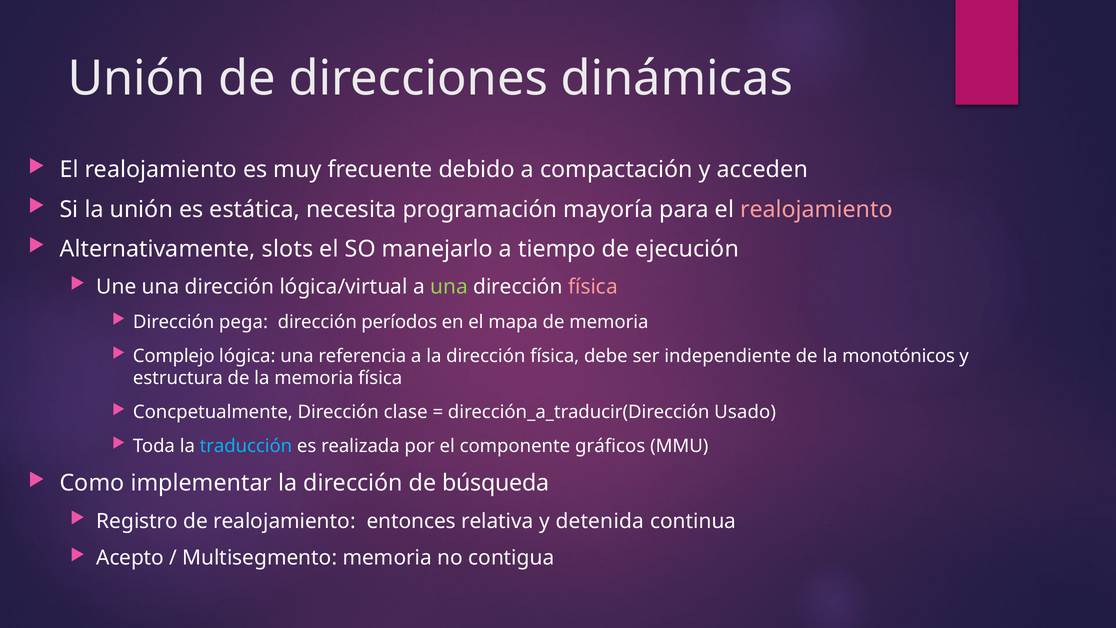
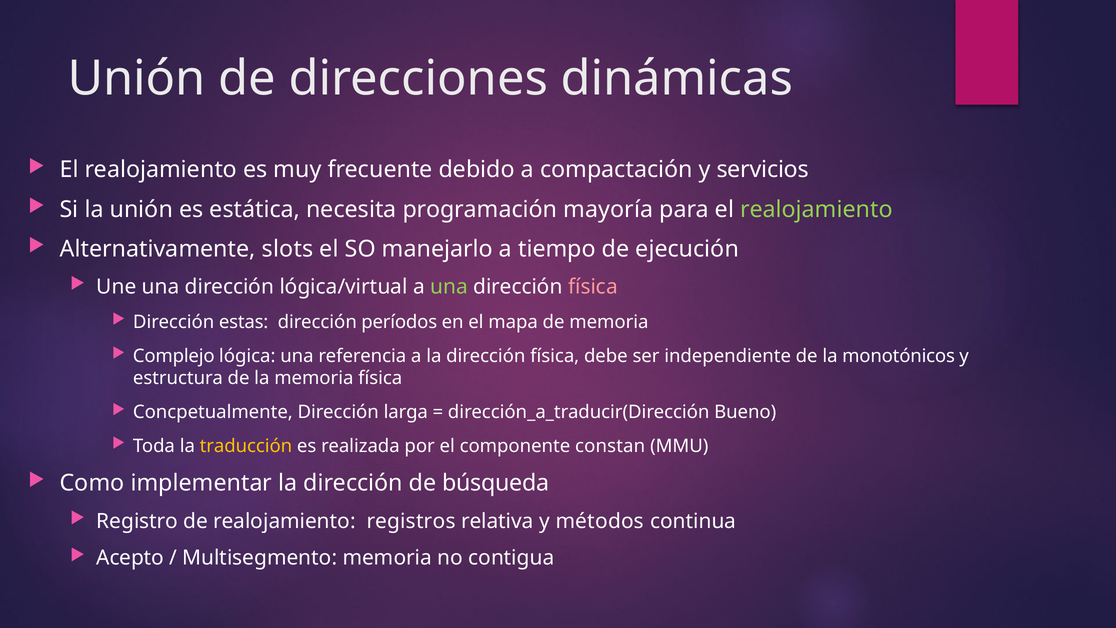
acceden: acceden -> servicios (763, 170)
realojamiento colour: pink -> light green (816, 209)
pega: pega -> estas (244, 322)
clase: clase -> larga (406, 412)
Usado: Usado -> Bueno (745, 412)
traducción colour: light blue -> yellow (246, 446)
gráficos: gráficos -> constan (610, 446)
entonces: entonces -> registros (411, 521)
detenida: detenida -> métodos (600, 521)
